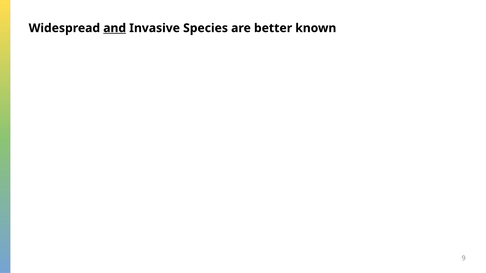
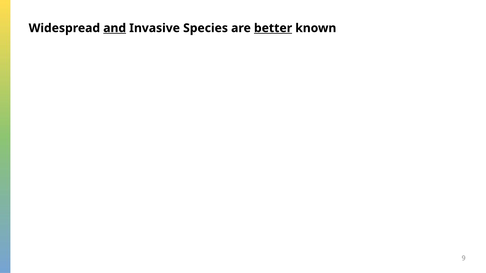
better underline: none -> present (273, 28)
